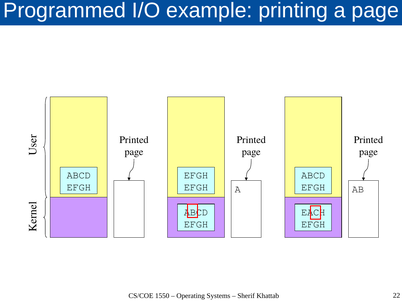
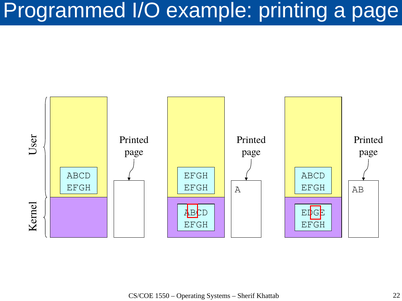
EACH: EACH -> EDGE (313, 212)
